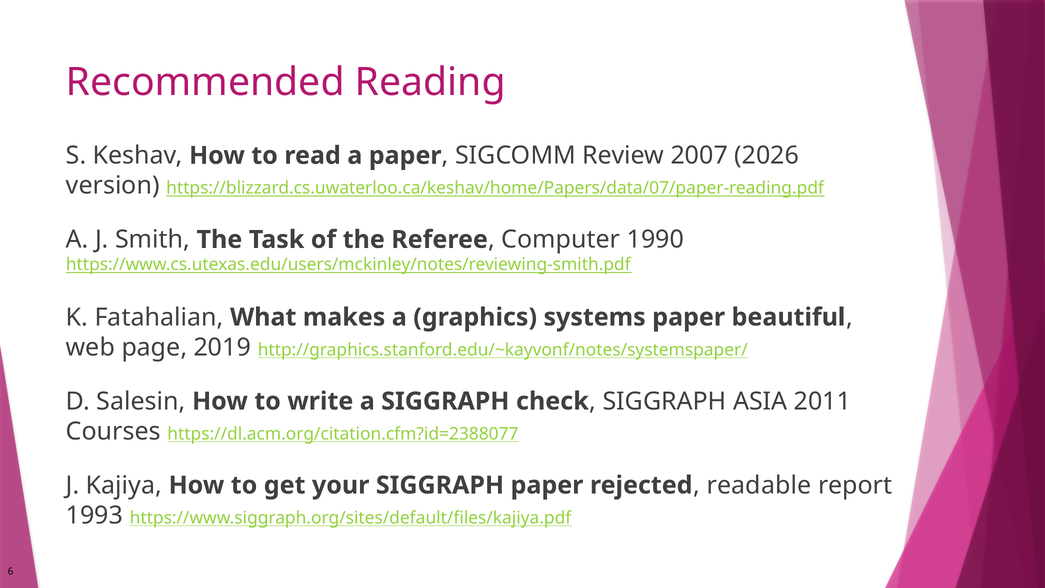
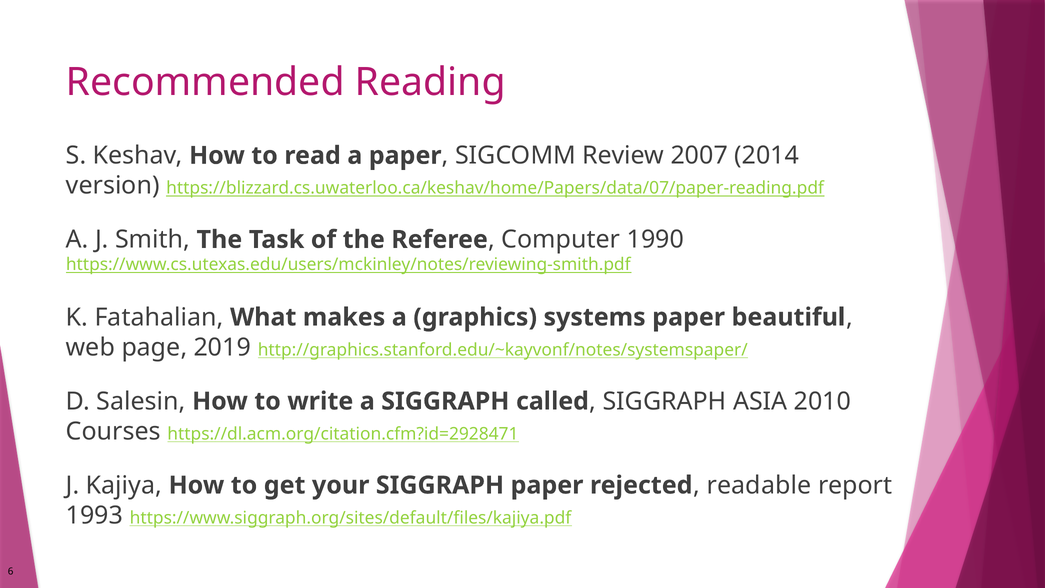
2026: 2026 -> 2014 (767, 156)
check: check -> called (552, 401)
2011: 2011 -> 2010 (822, 401)
https://dl.acm.org/citation.cfm?id=2388077: https://dl.acm.org/citation.cfm?id=2388077 -> https://dl.acm.org/citation.cfm?id=2928471 (343, 434)
